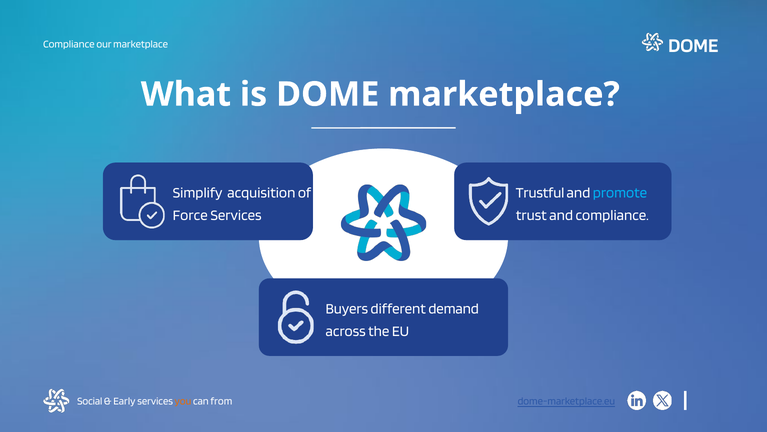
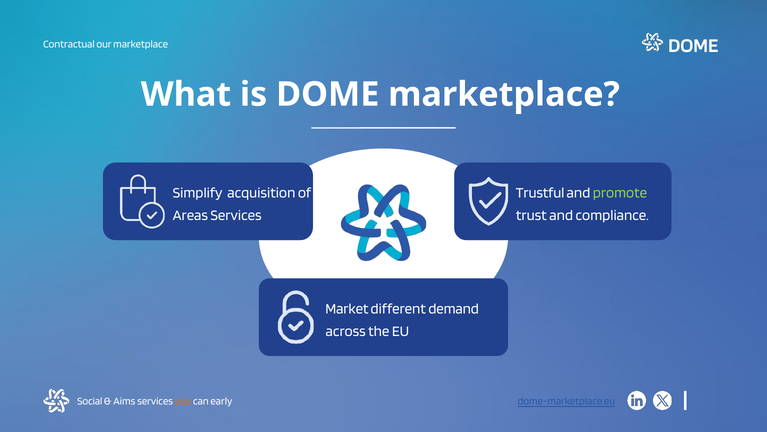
Compliance: Compliance -> Contractual (69, 44)
promote colour: light blue -> light green (620, 193)
Force: Force -> Areas (190, 215)
Buyers: Buyers -> Market (347, 308)
Early: Early -> Aims (124, 401)
from: from -> early (221, 401)
